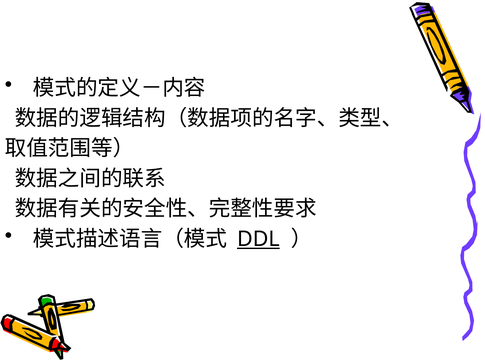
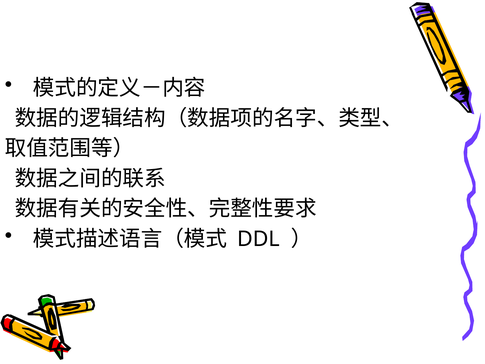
DDL underline: present -> none (258, 239)
